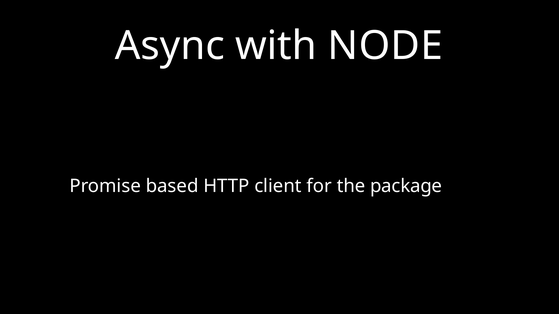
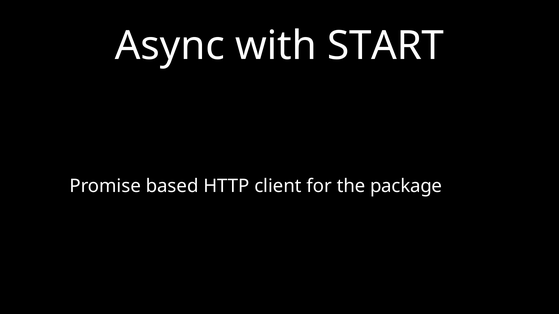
NODE: NODE -> START (386, 46)
